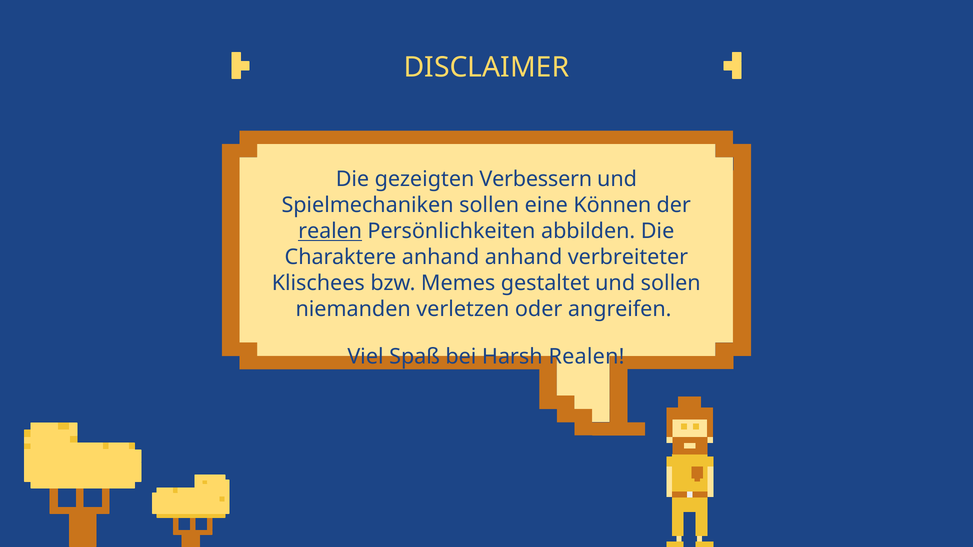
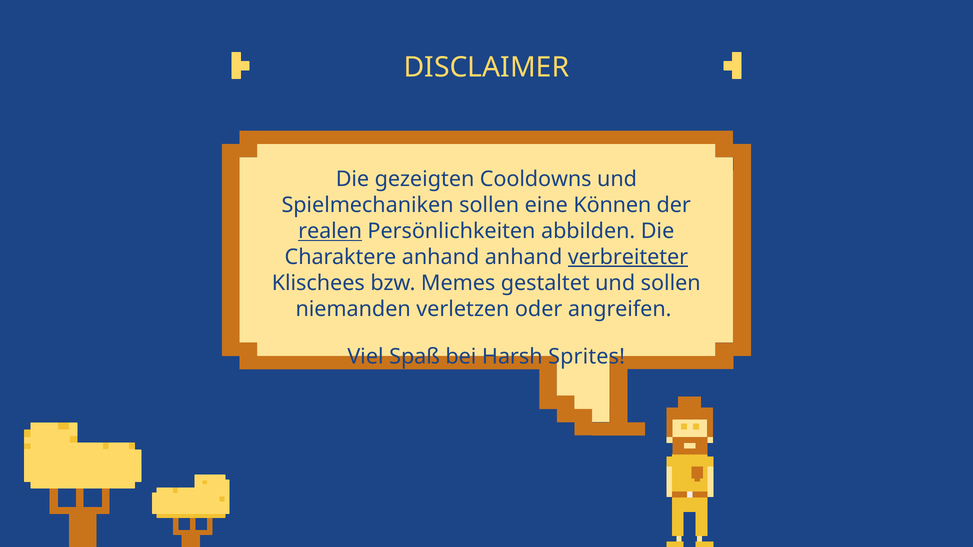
Verbessern: Verbessern -> Cooldowns (536, 179)
verbreiteter underline: none -> present (628, 257)
Harsh Realen: Realen -> Sprites (587, 357)
